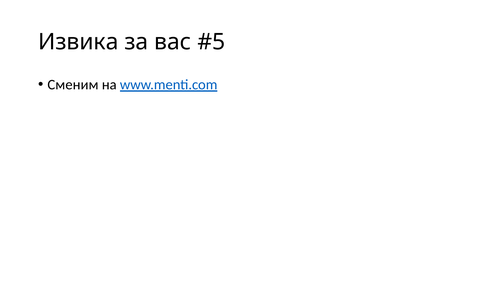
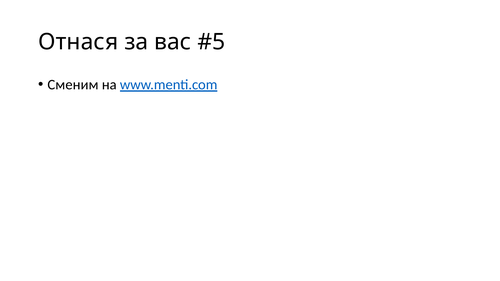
Извика: Извика -> Отнася (78, 42)
